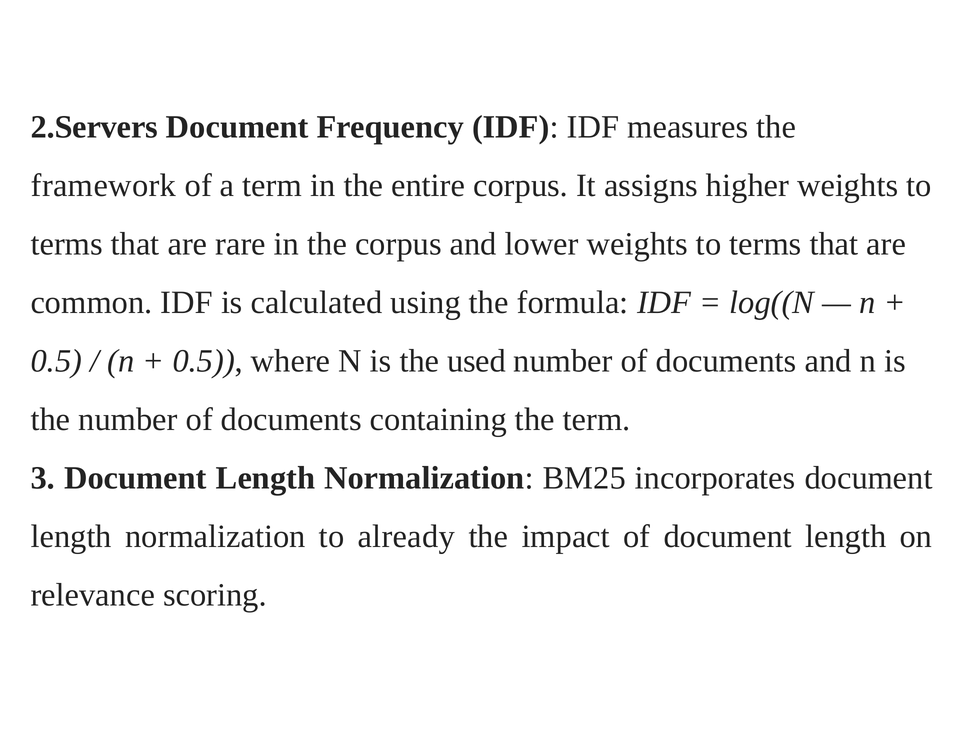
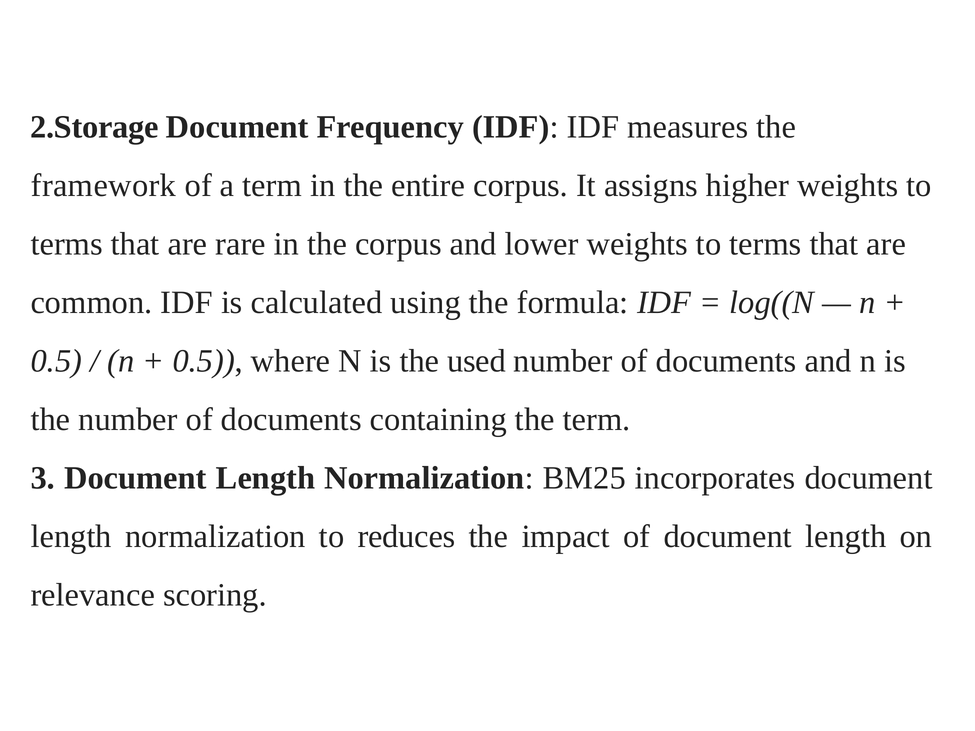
2.Servers: 2.Servers -> 2.Storage (94, 127)
already: already -> reduces (407, 537)
